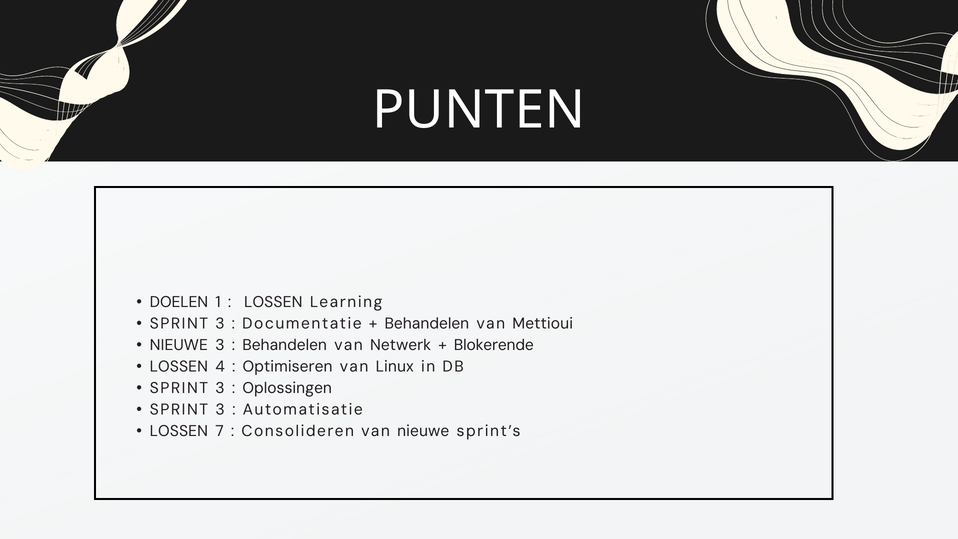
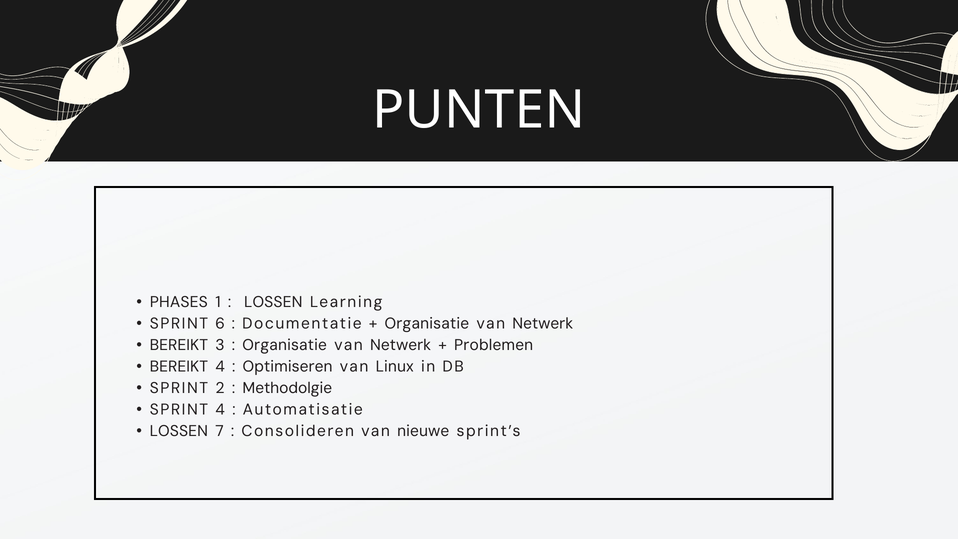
DOELEN: DOELEN -> PHASES (179, 302)
3: 3 -> 6 (220, 324)
Behandelen: Behandelen -> Organisatie (427, 324)
Mettioui: Mettioui -> Netwerk (543, 324)
NIEUWE: NIEUWE -> BEREIKT (179, 345)
Behandelen: Behandelen -> Organisatie (285, 345)
Blokerende: Blokerende -> Problemen (494, 345)
LOSSEN: LOSSEN -> BEREIKT (179, 367)
3: 3 -> 2 (220, 388)
Oplossingen: Oplossingen -> Methodolgie (287, 388)
3: 3 -> 4 (220, 410)
